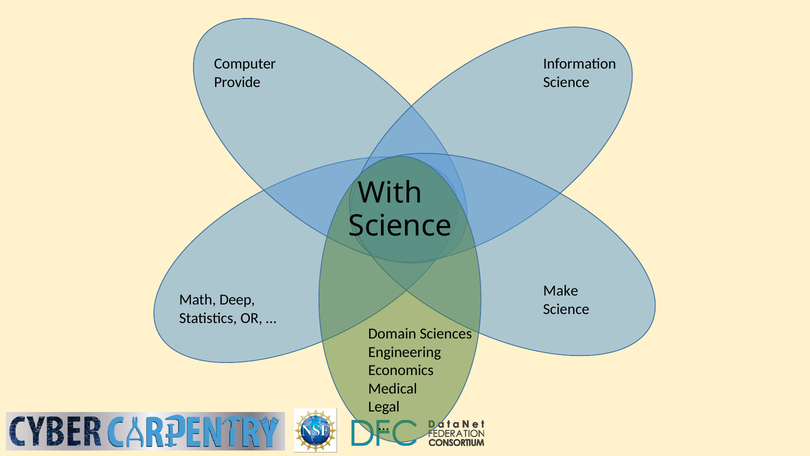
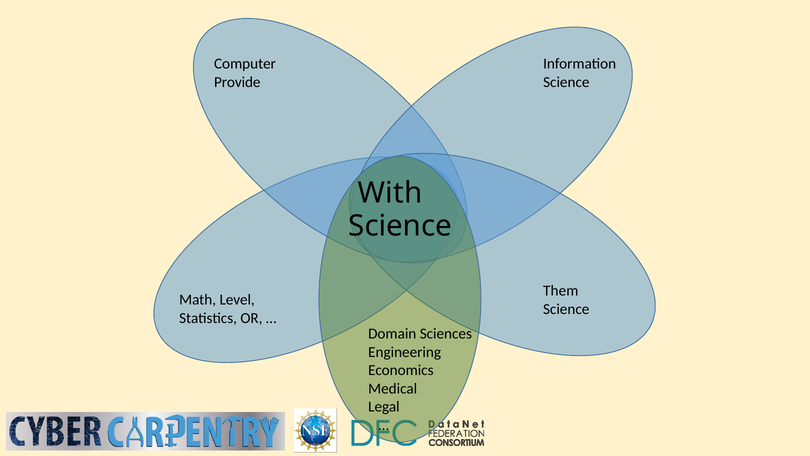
Make: Make -> Them (561, 291)
Deep: Deep -> Level (237, 300)
